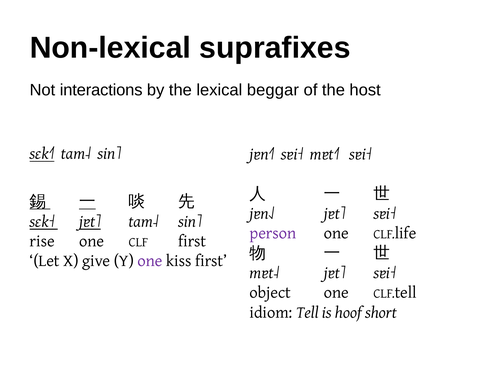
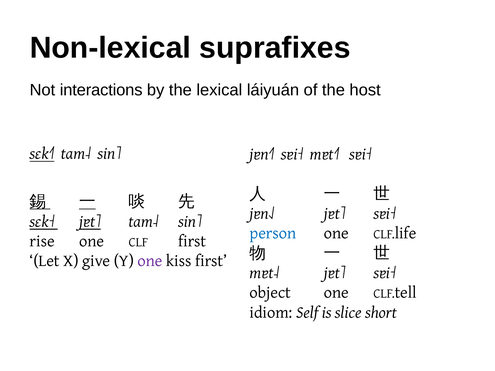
beggar: beggar -> láiyuán (273, 90)
person colour: purple -> blue (273, 233)
idiom Tell: Tell -> Self (307, 313)
hoof: hoof -> slice (348, 313)
